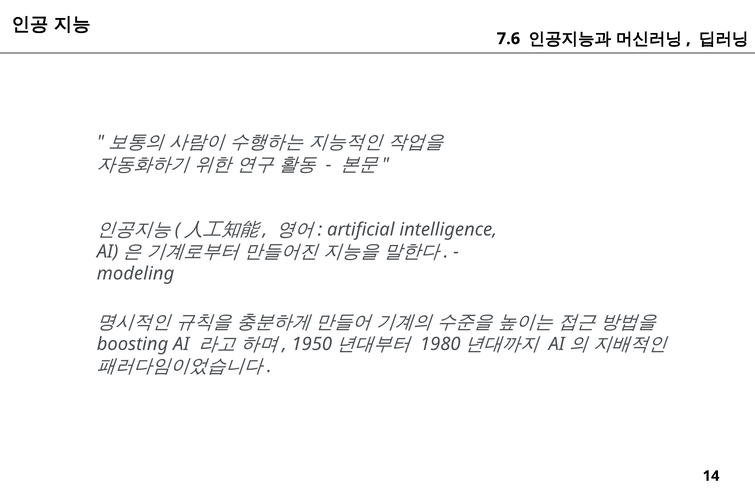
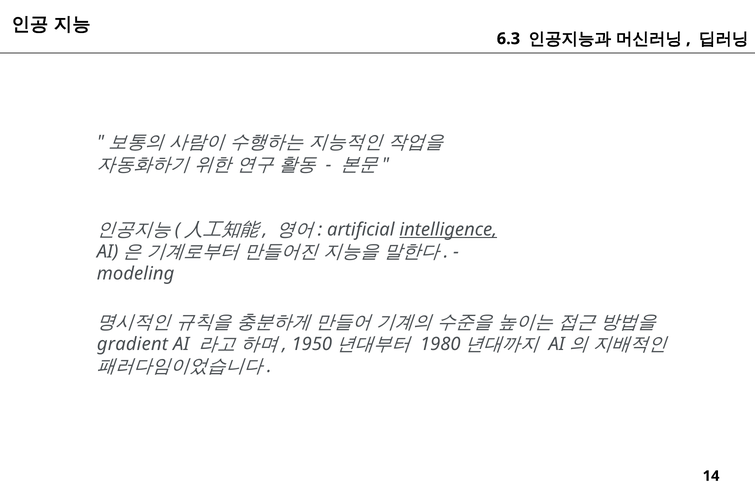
7.6: 7.6 -> 6.3 (508, 39)
intelligence underline: none -> present (448, 230)
boosting: boosting -> gradient (132, 344)
